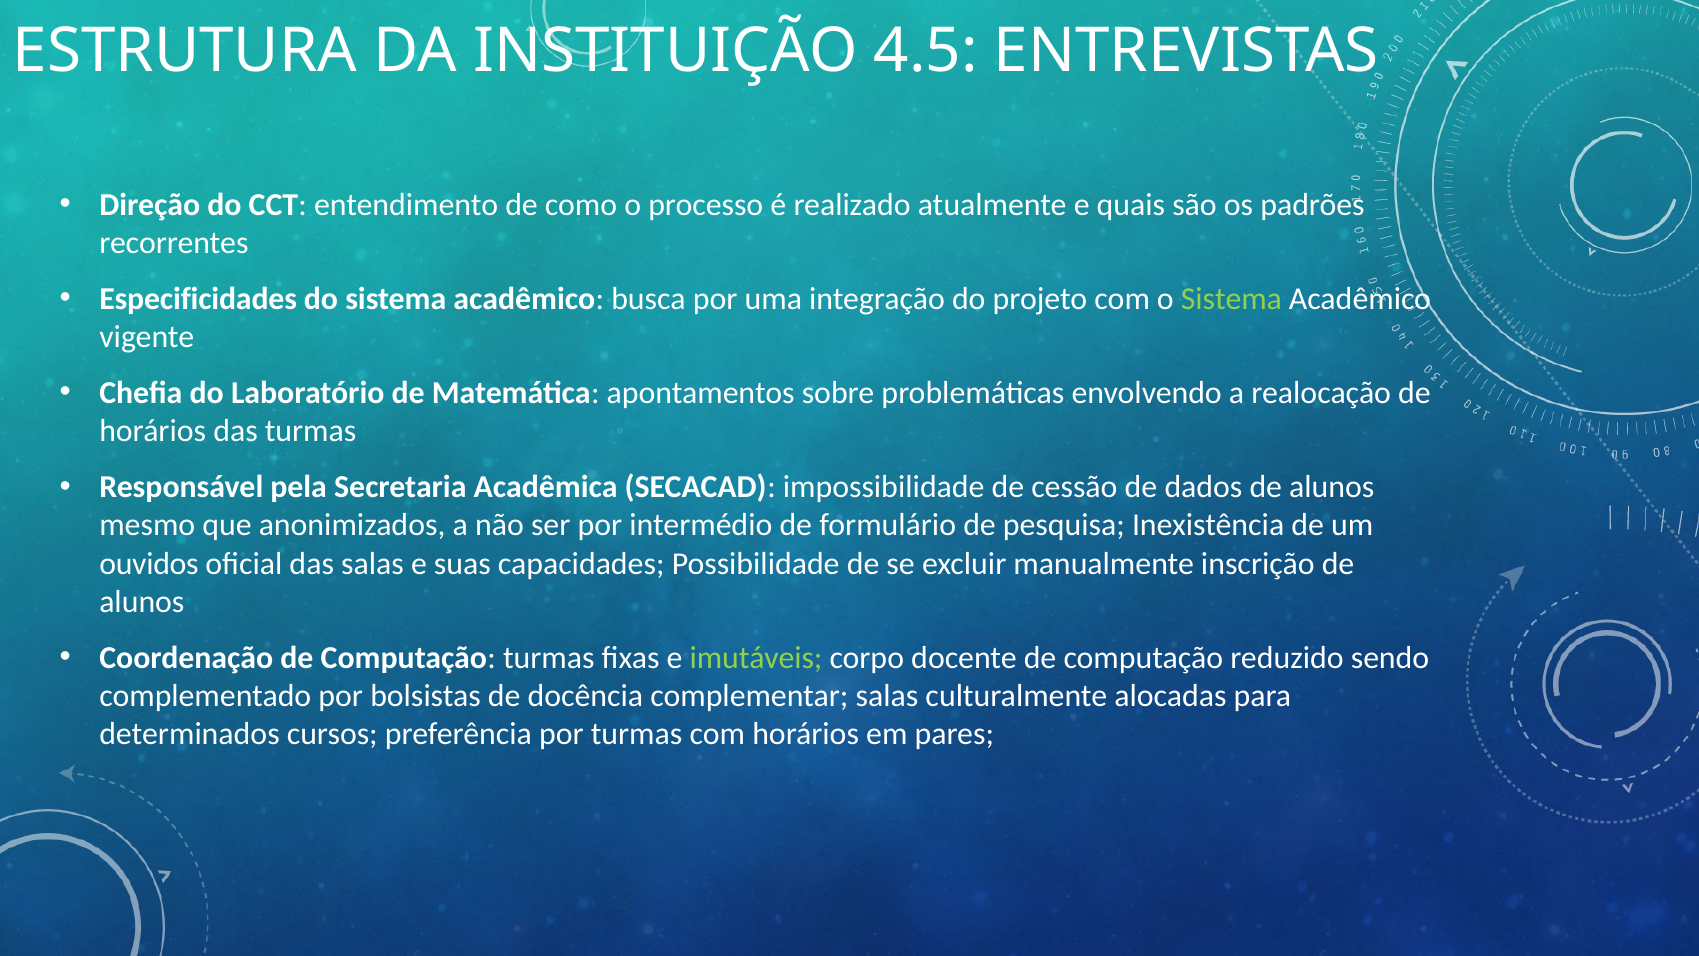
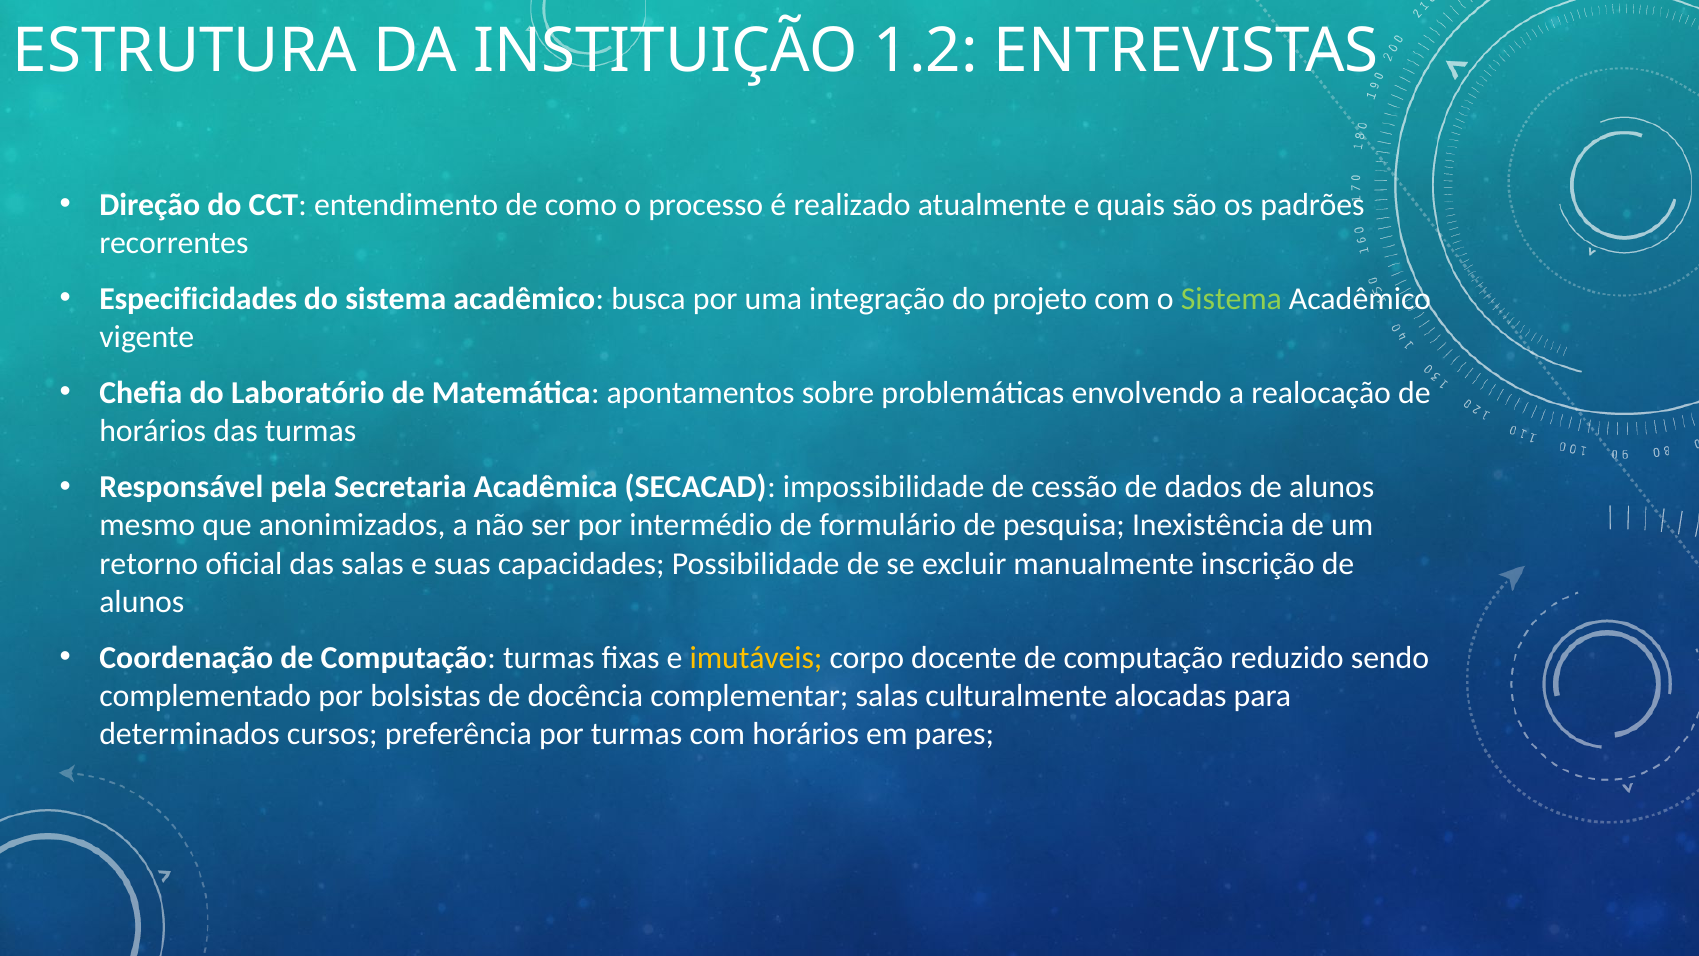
4.5: 4.5 -> 1.2 (926, 51)
ouvidos: ouvidos -> retorno (149, 563)
imutáveis colour: light green -> yellow (756, 658)
